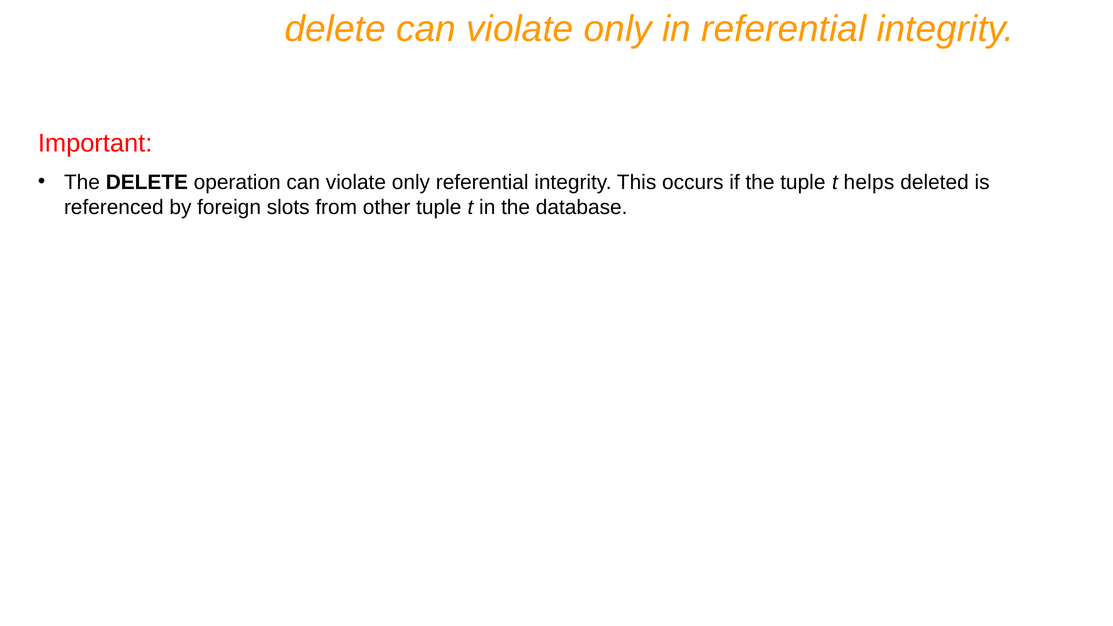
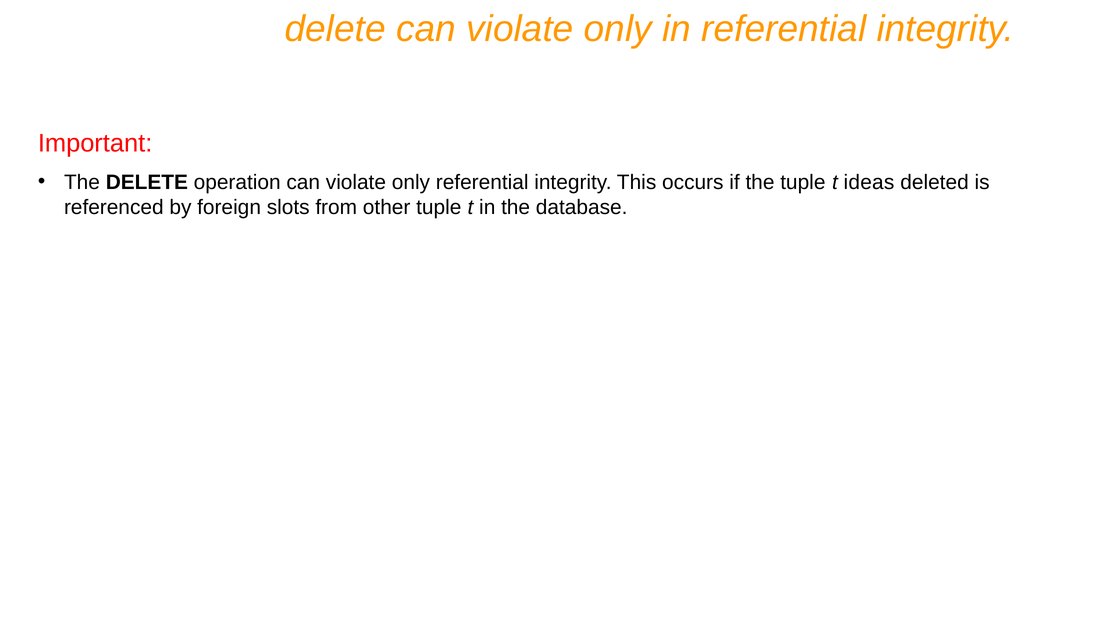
helps: helps -> ideas (869, 182)
